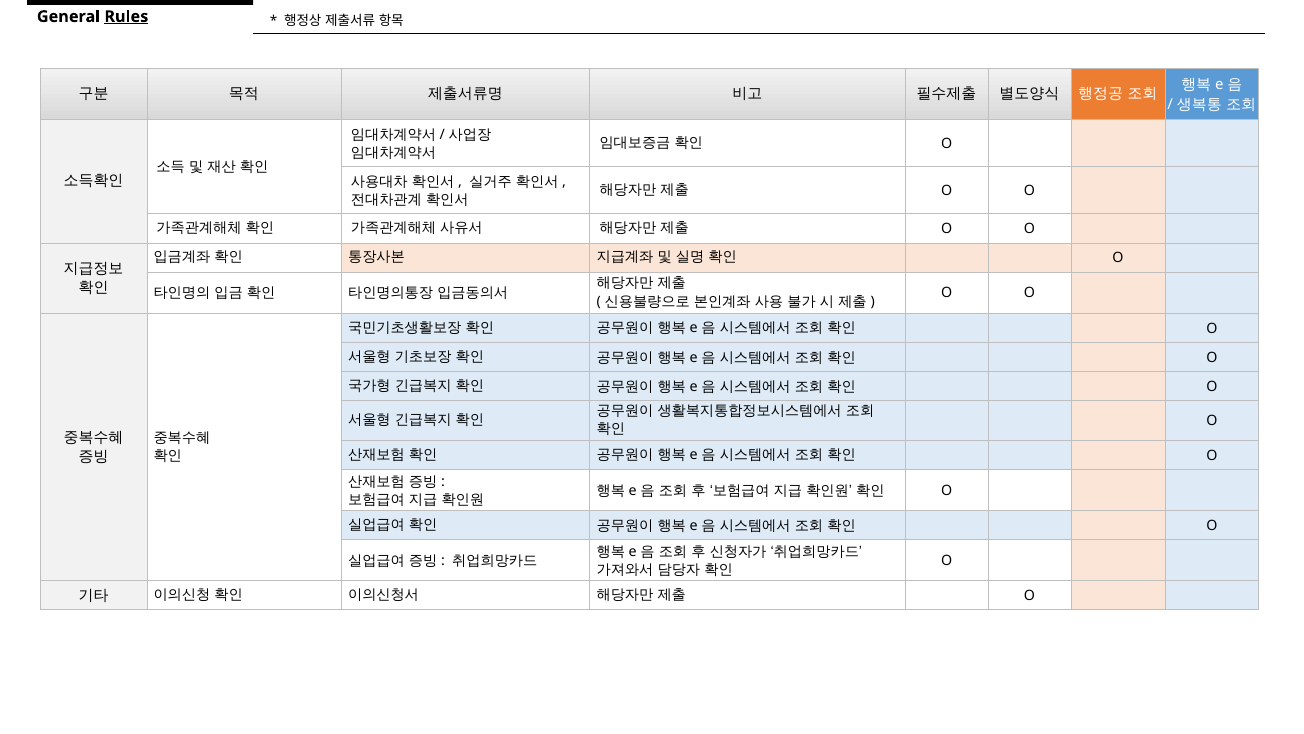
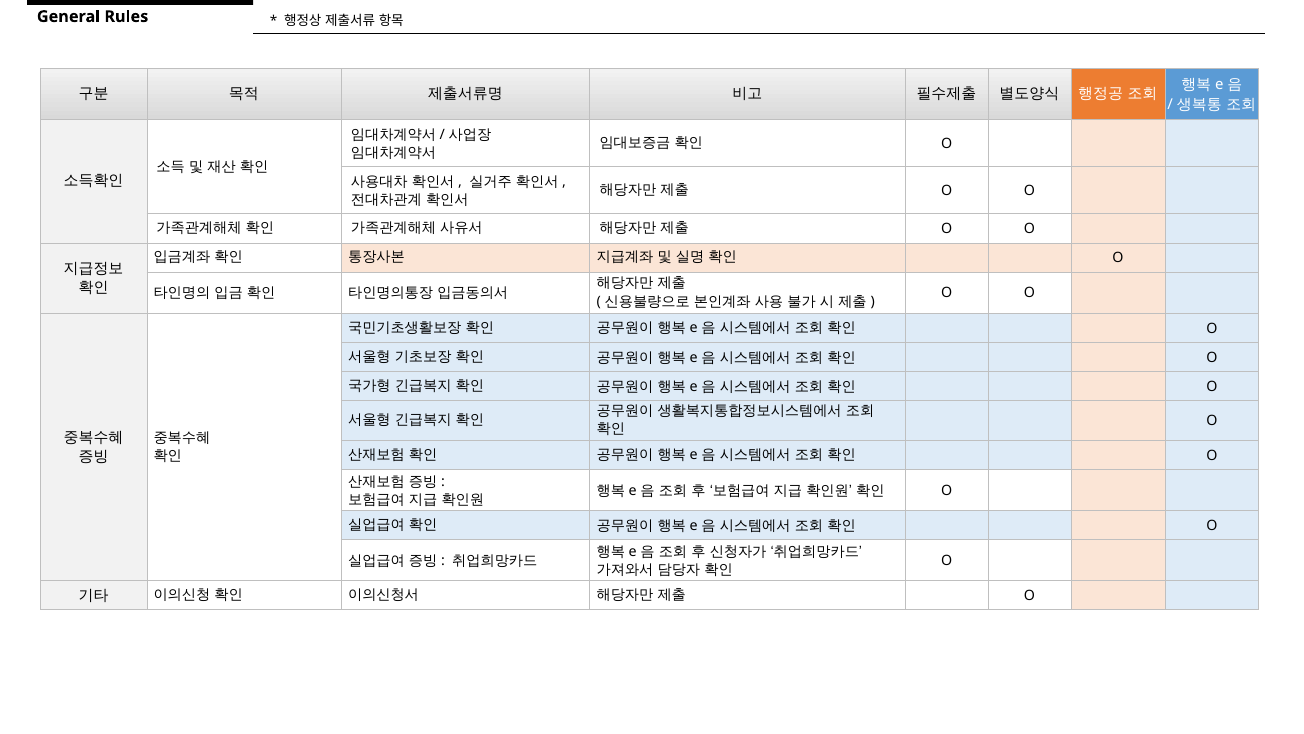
Rules underline: present -> none (126, 17)
